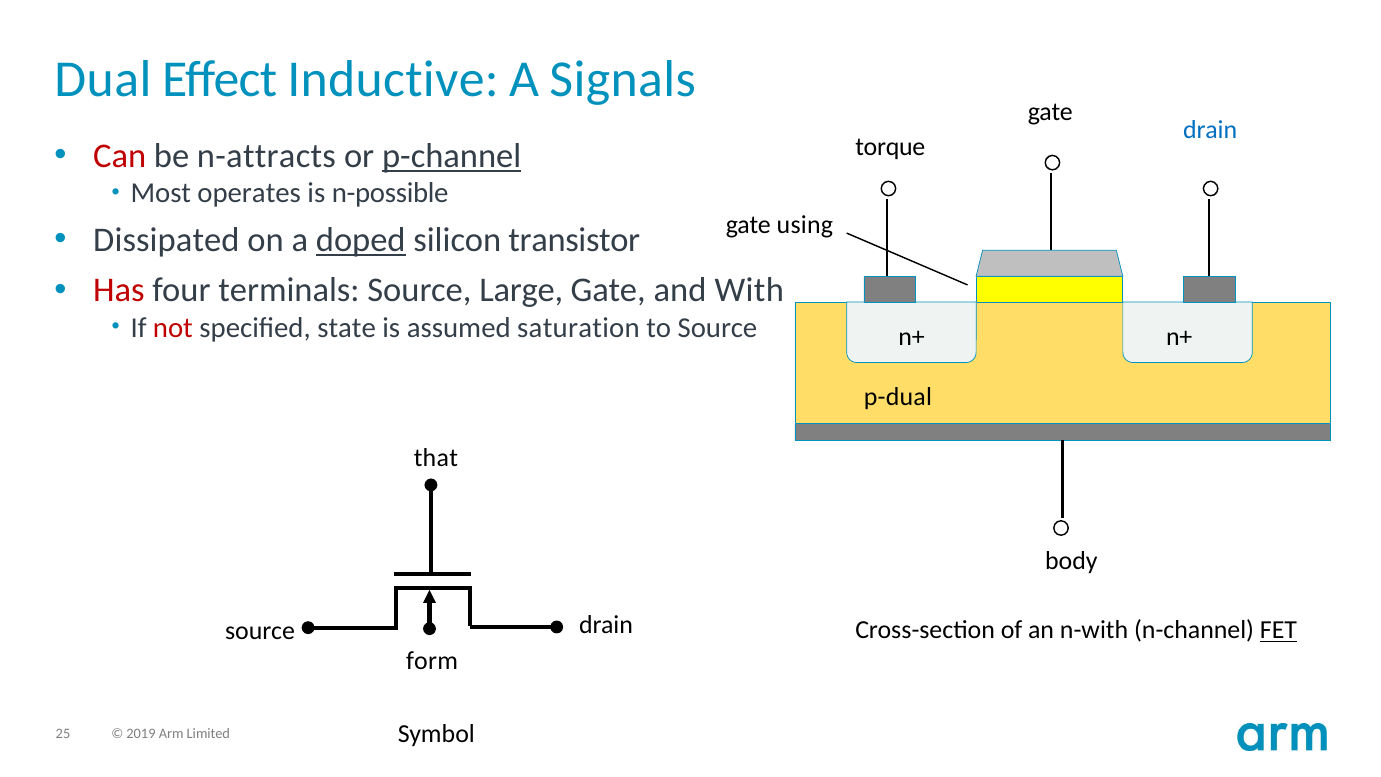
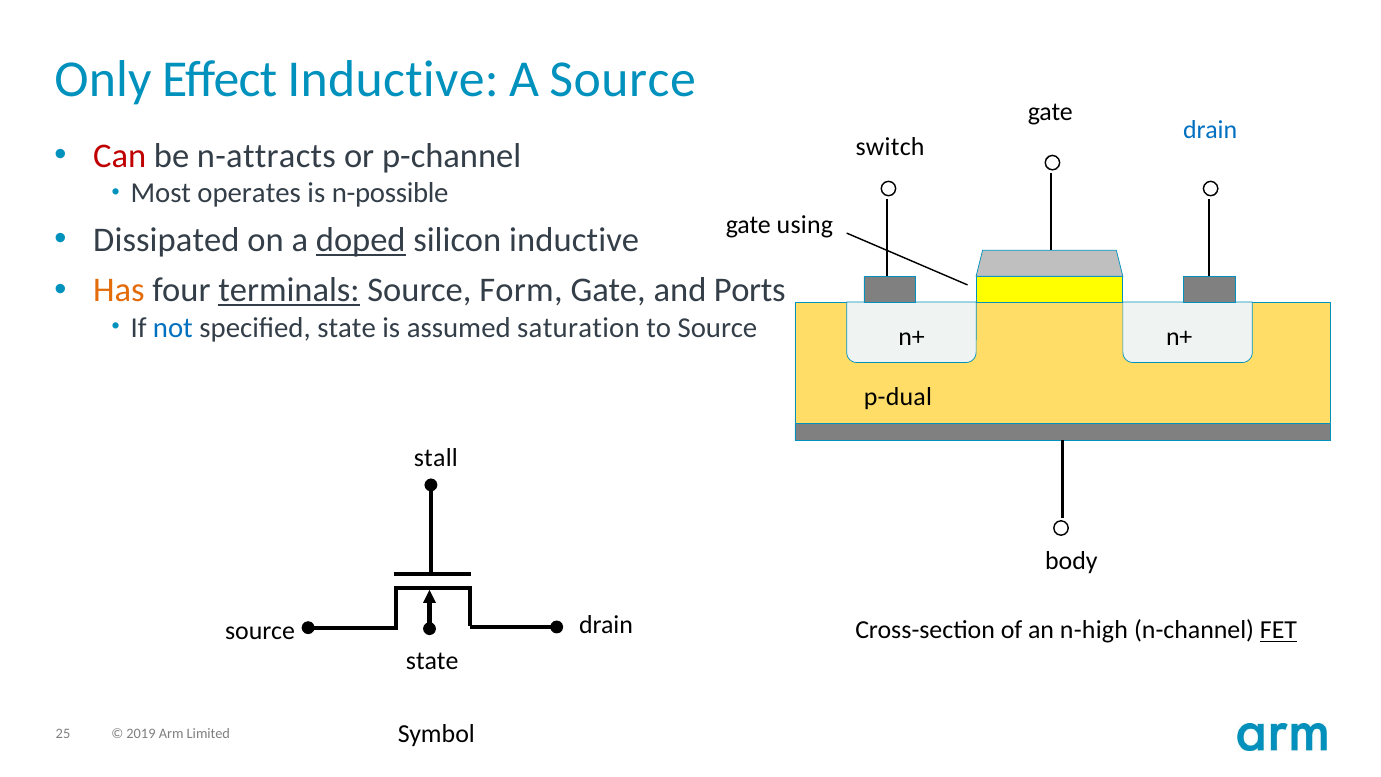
Dual: Dual -> Only (103, 79)
A Signals: Signals -> Source (623, 79)
torque: torque -> switch (890, 147)
p-channel underline: present -> none (452, 156)
silicon transistor: transistor -> inductive (574, 240)
Has colour: red -> orange (119, 290)
terminals underline: none -> present (289, 290)
Large: Large -> Form (521, 290)
With: With -> Ports (750, 290)
not colour: red -> blue (173, 328)
that: that -> stall (436, 458)
n-with: n-with -> n-high (1094, 630)
form: form -> state (432, 661)
